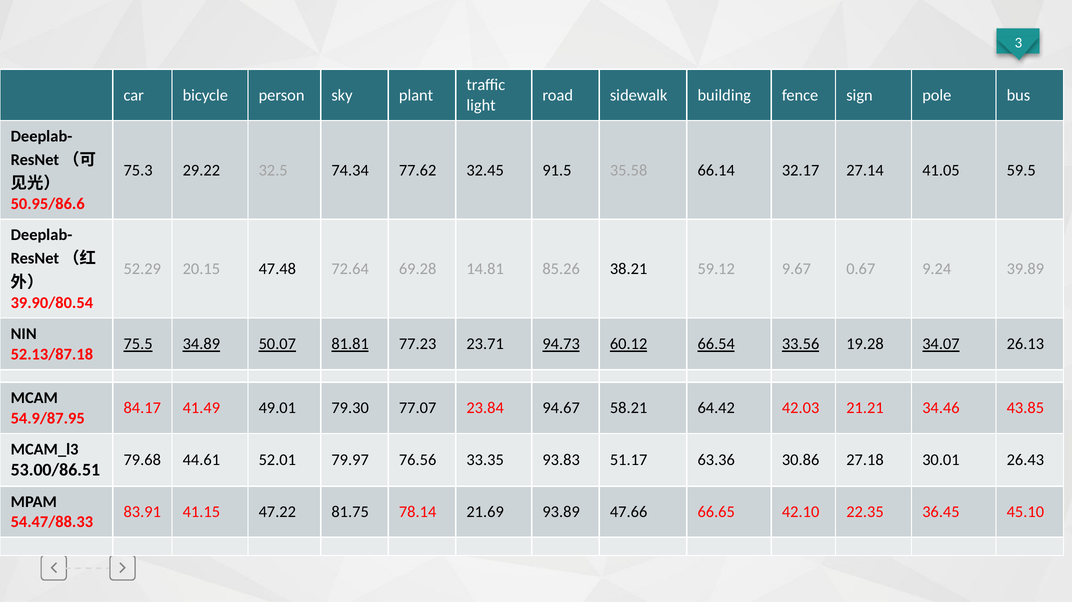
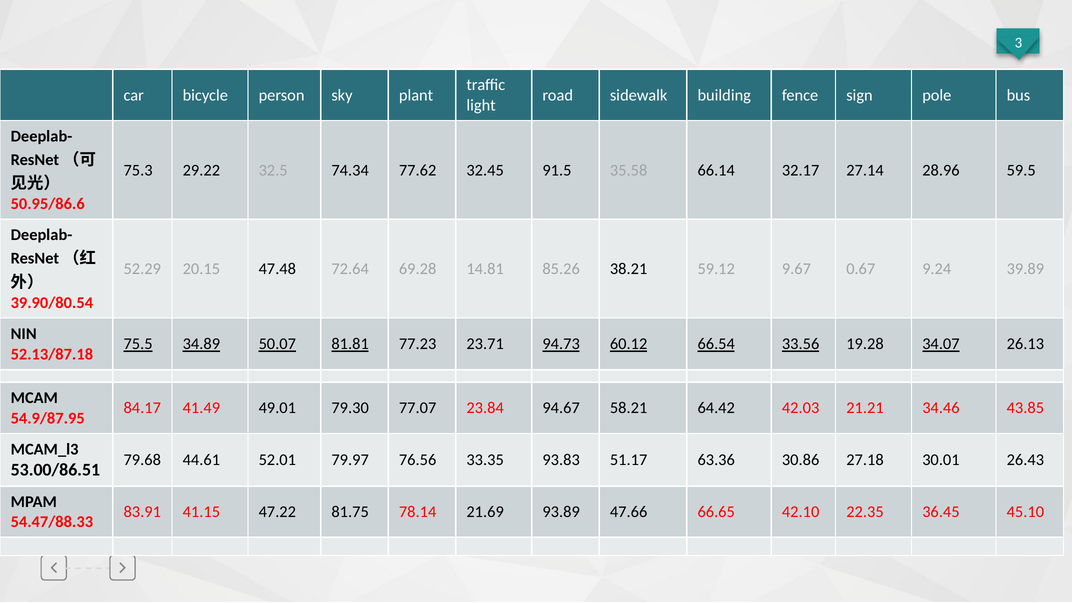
41.05: 41.05 -> 28.96 (941, 170)
